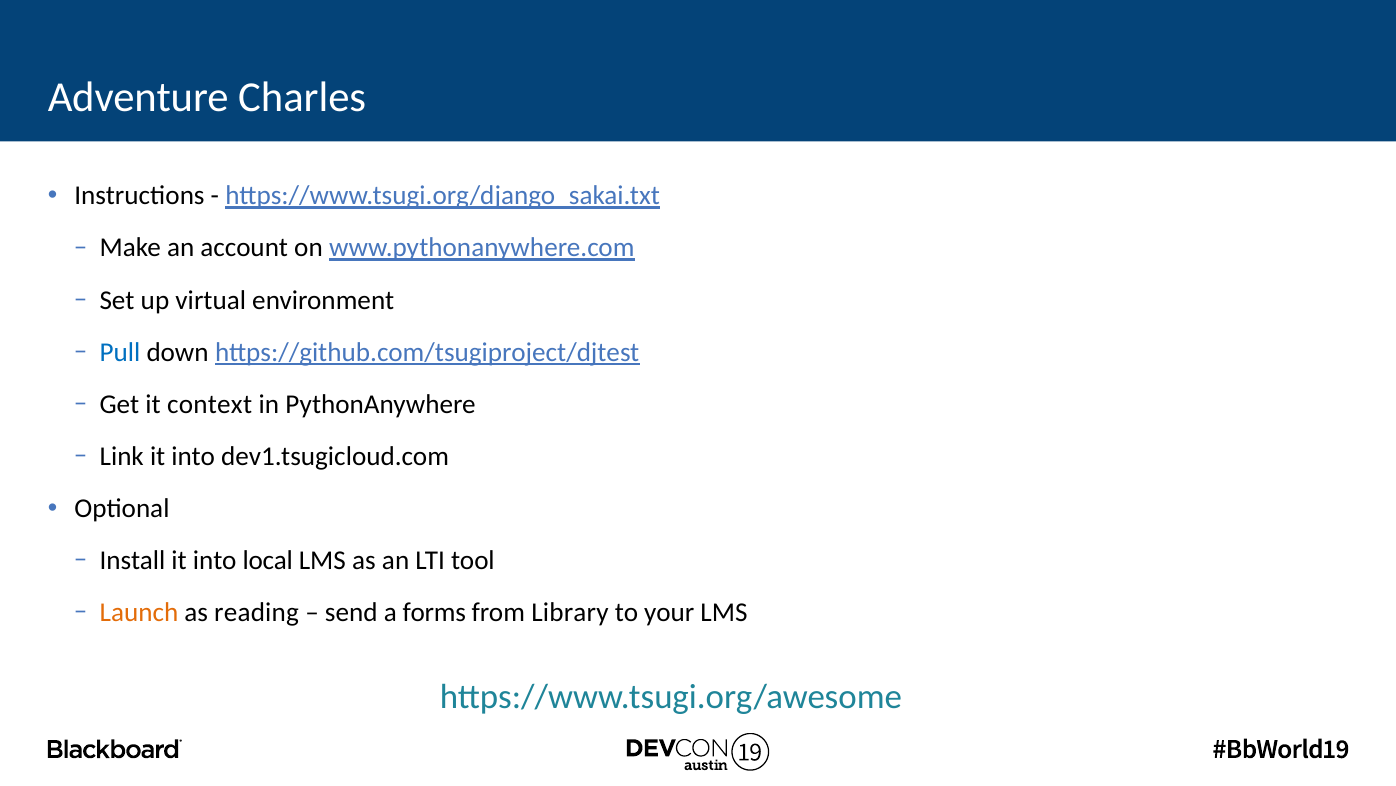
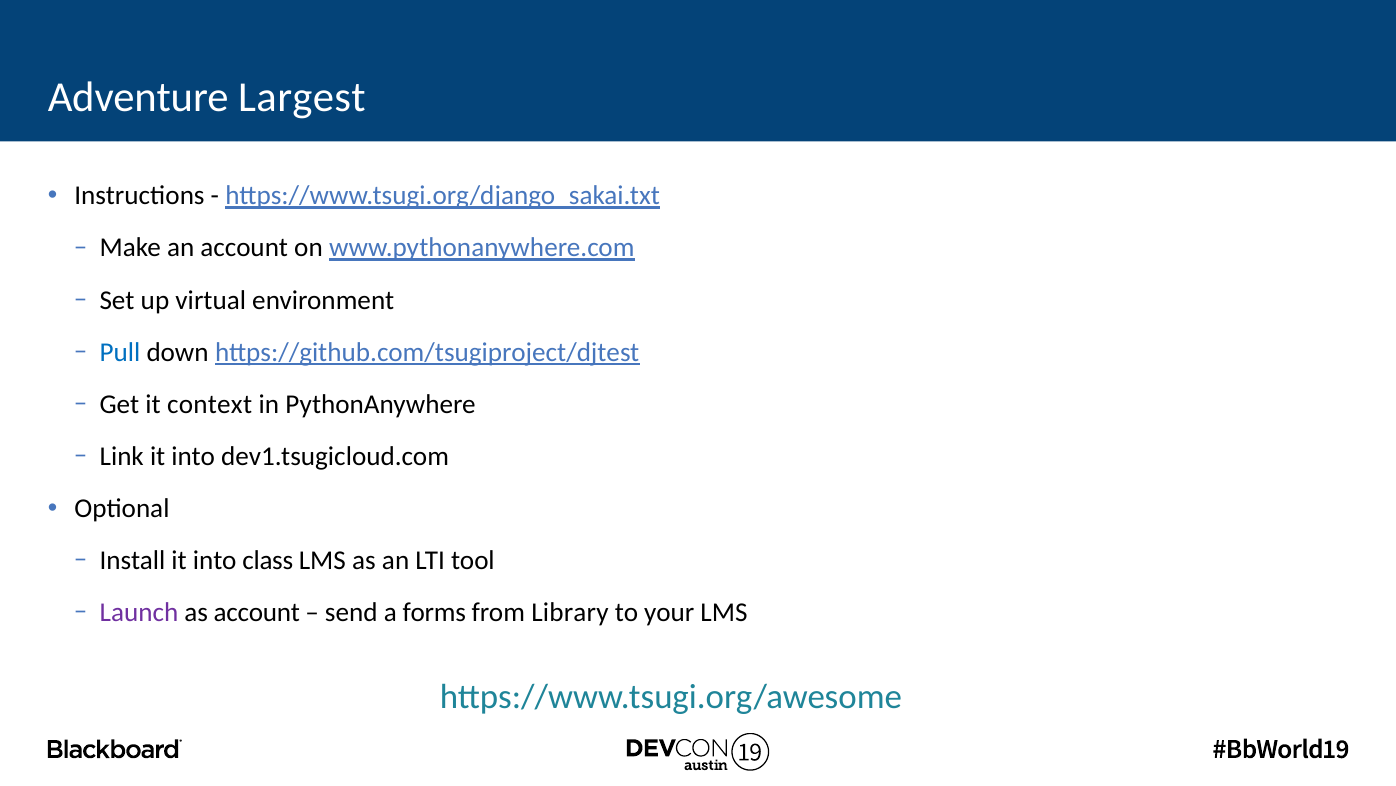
Charles: Charles -> Largest (302, 98)
local: local -> class (268, 561)
Launch colour: orange -> purple (139, 613)
as reading: reading -> account (257, 613)
